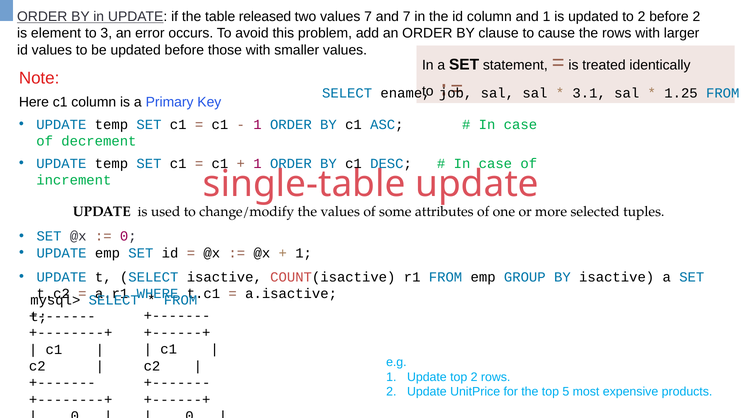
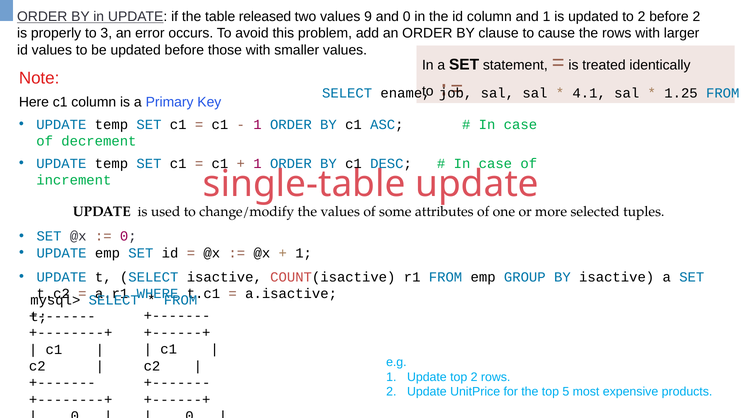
values 7: 7 -> 9 (368, 17)
and 7: 7 -> 0 (407, 17)
element: element -> properly (56, 33)
3.1: 3.1 -> 4.1 (589, 93)
